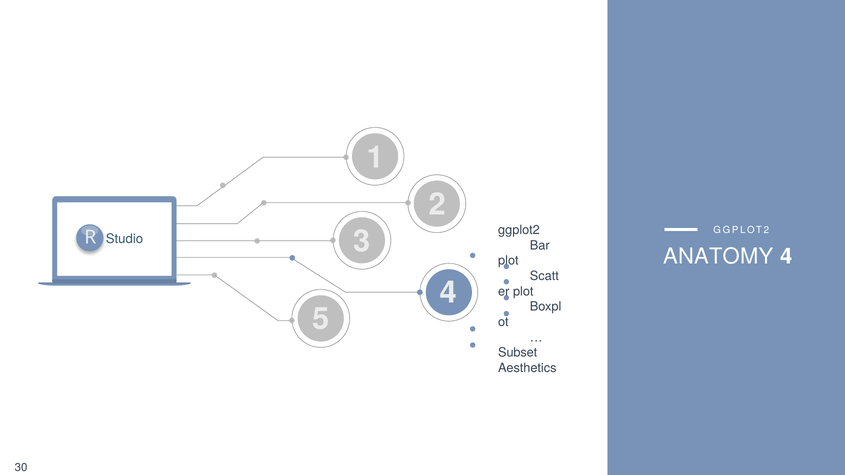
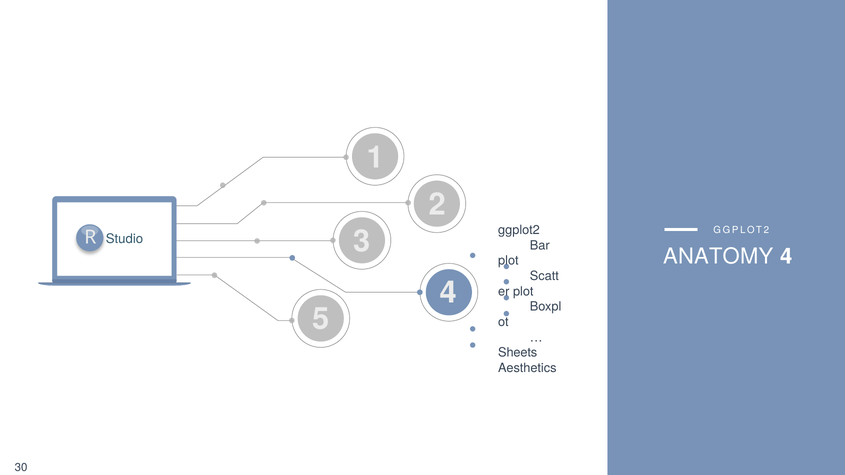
Subset: Subset -> Sheets (518, 353)
